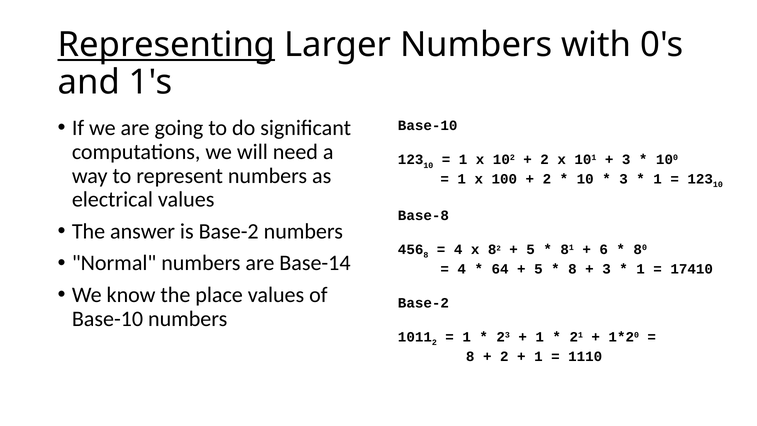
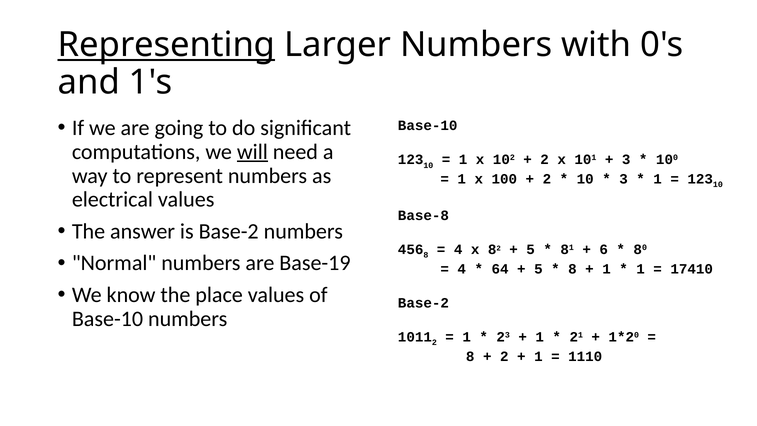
will underline: none -> present (252, 152)
Base-14: Base-14 -> Base-19 (315, 263)
3: 3 -> 1 (607, 269)
